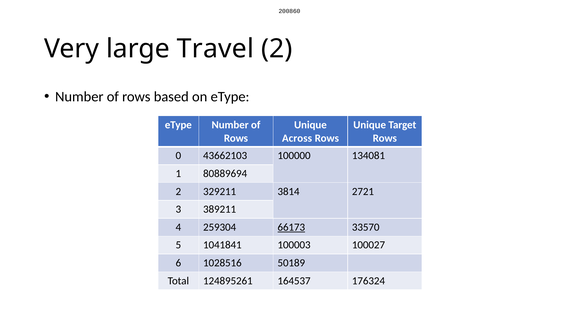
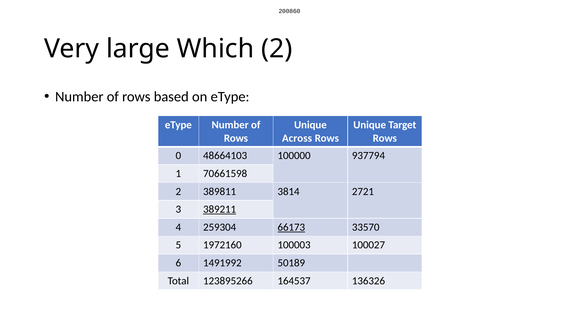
Travel: Travel -> Which (215, 49)
43662103: 43662103 -> 48664103 (225, 156)
134081: 134081 -> 937794 (368, 156)
80889694: 80889694 -> 70661598 (225, 174)
329211: 329211 -> 389811 (220, 192)
389211 underline: none -> present (220, 209)
1041841: 1041841 -> 1972160 (222, 245)
1028516: 1028516 -> 1491992 (222, 263)
124895261: 124895261 -> 123895266 (228, 281)
176324: 176324 -> 136326 (368, 281)
